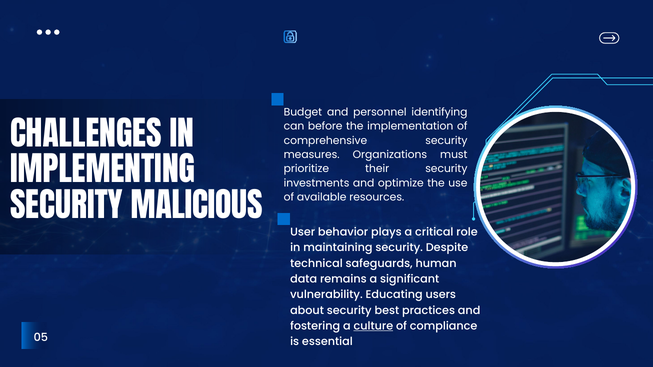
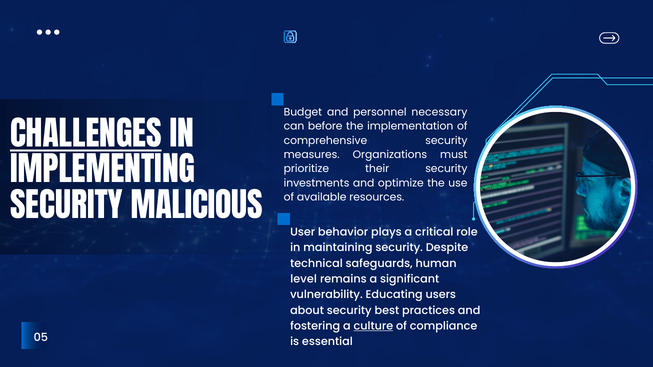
identifying: identifying -> necessary (439, 112)
CHALLENGES underline: none -> present (86, 136)
data: data -> level (304, 279)
